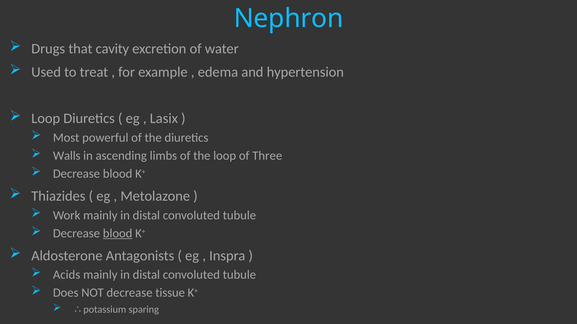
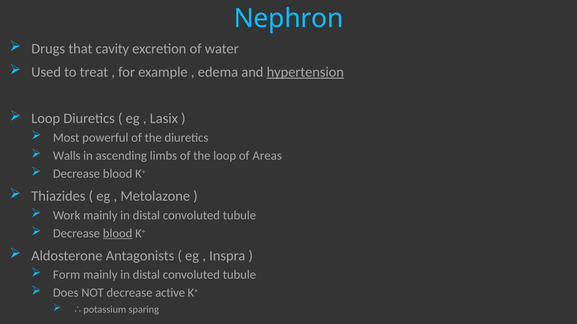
hypertension underline: none -> present (305, 72)
Three: Three -> Areas (267, 156)
Acids: Acids -> Form (67, 275)
tissue: tissue -> active (170, 293)
